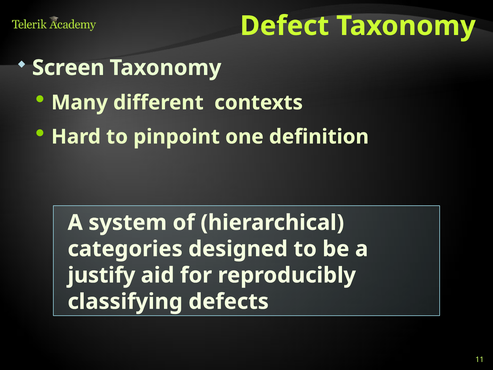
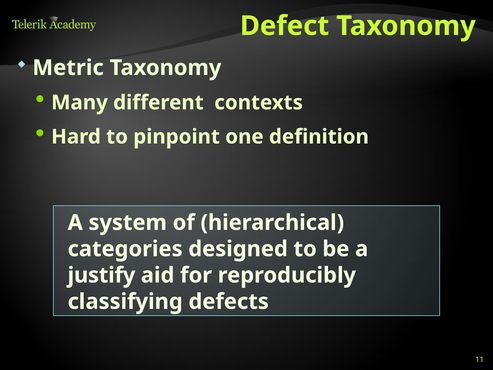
Screen: Screen -> Metric (68, 68)
